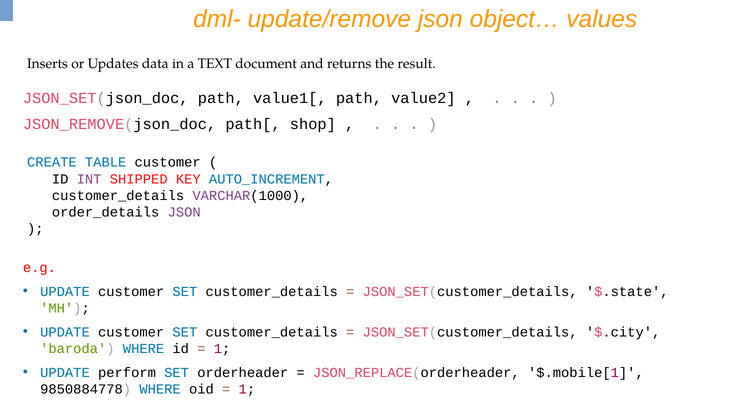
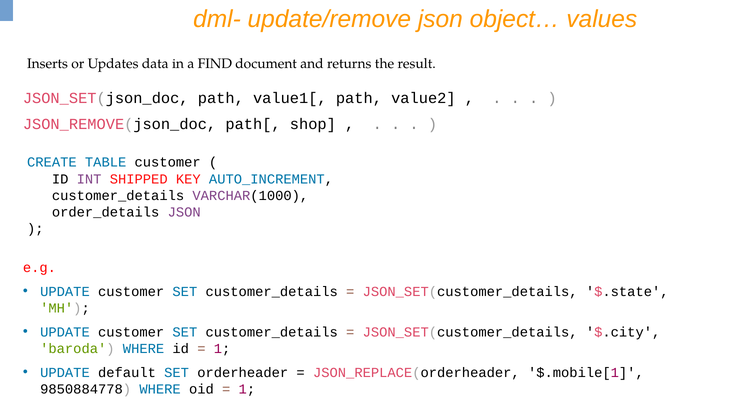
TEXT: TEXT -> FIND (215, 63)
perform: perform -> default (127, 372)
